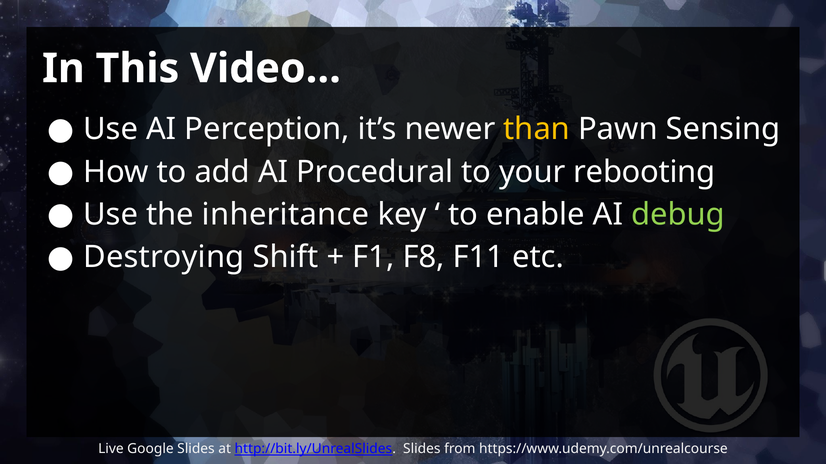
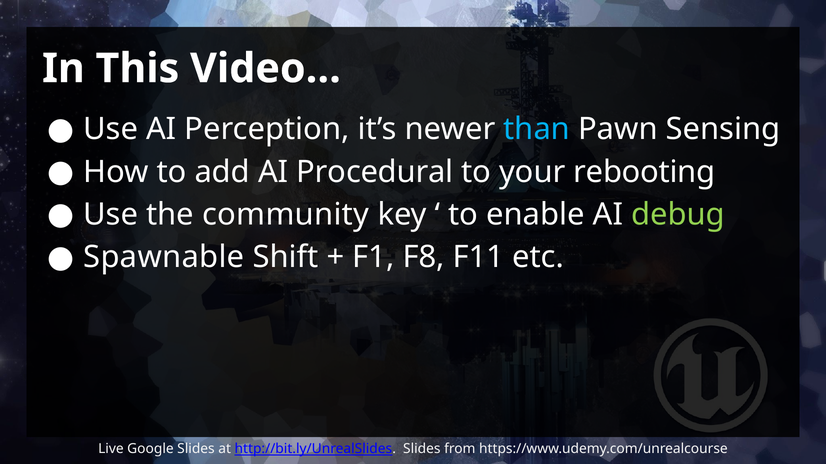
than colour: yellow -> light blue (537, 129)
inheritance: inheritance -> community (286, 215)
Destroying: Destroying -> Spawnable (164, 258)
